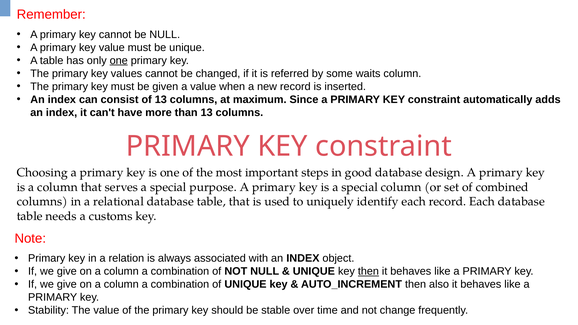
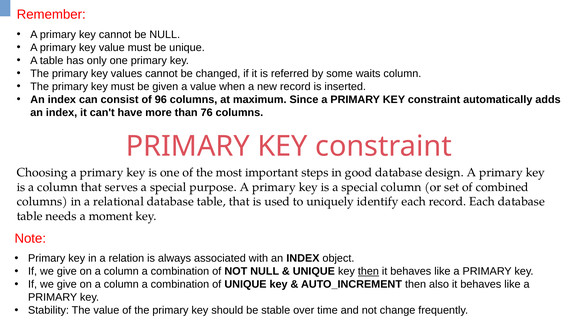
one underline: present -> none (119, 60)
of 13: 13 -> 96 (161, 99)
than 13: 13 -> 76 (207, 112)
customs: customs -> moment (111, 216)
